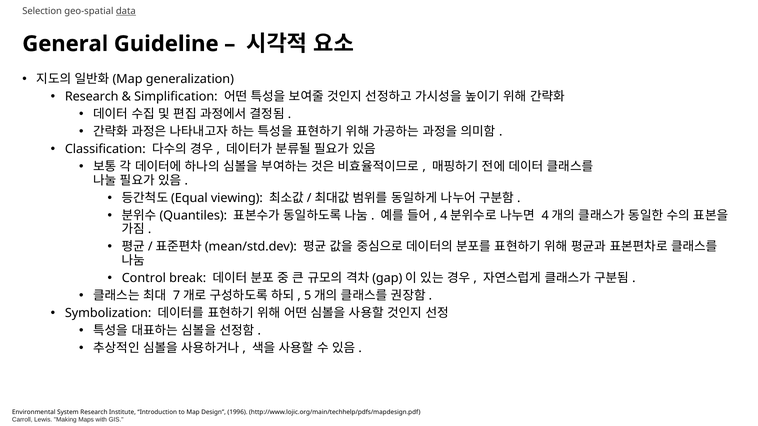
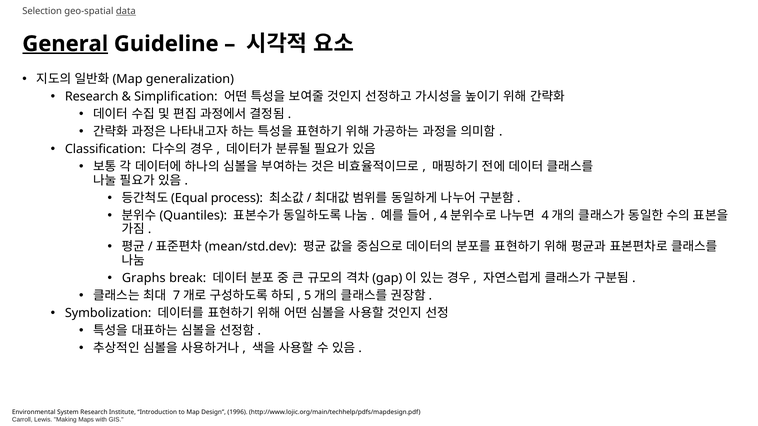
General underline: none -> present (65, 44)
viewing: viewing -> process (237, 198)
Control: Control -> Graphs (144, 278)
